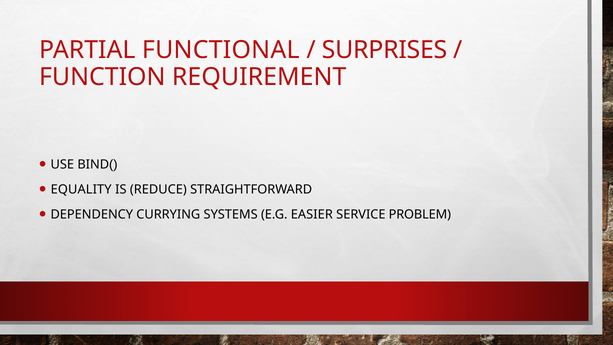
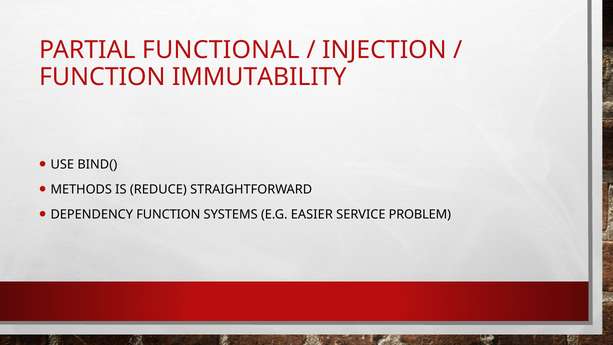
SURPRISES: SURPRISES -> INJECTION (384, 50)
REQUIREMENT: REQUIREMENT -> IMMUTABILITY (259, 77)
EQUALITY: EQUALITY -> METHODS (81, 189)
DEPENDENCY CURRYING: CURRYING -> FUNCTION (168, 214)
